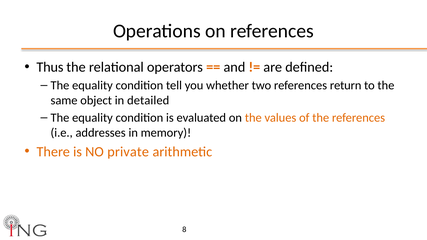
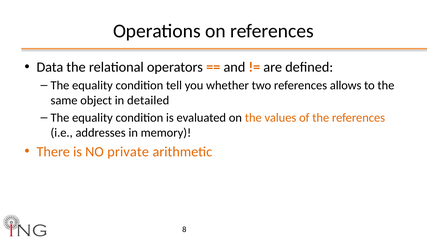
Thus: Thus -> Data (50, 67)
return: return -> allows (346, 86)
